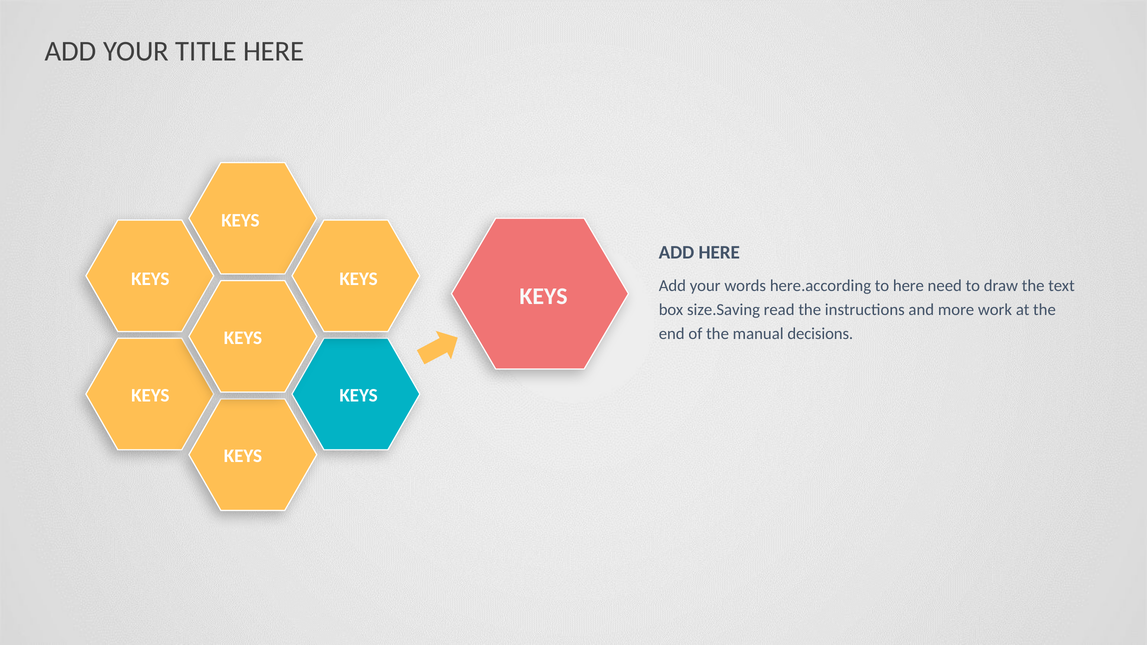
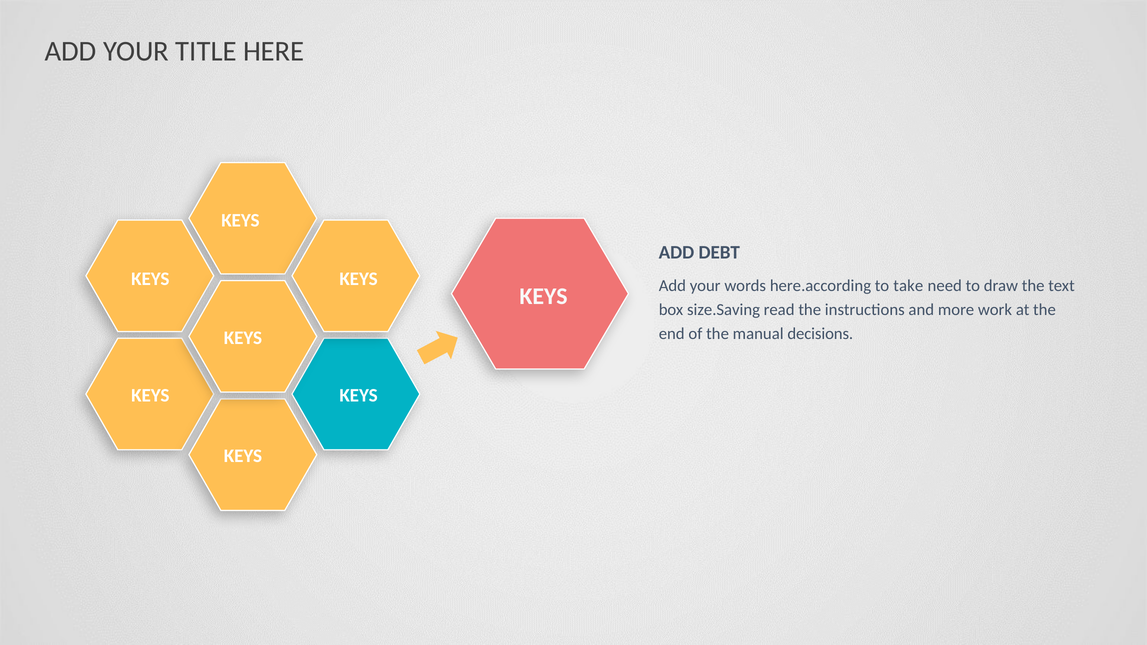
ADD HERE: HERE -> DEBT (719, 252)
to here: here -> take (908, 286)
